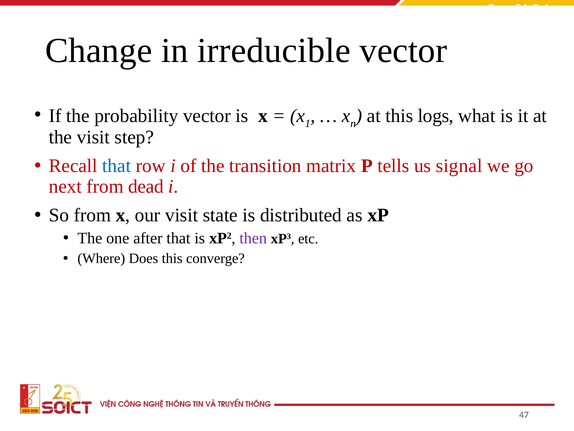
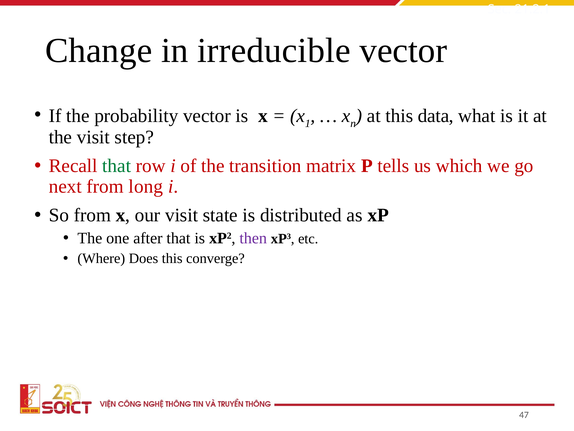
logs: logs -> data (436, 116)
that colour: blue -> green (117, 166)
signal: signal -> which (459, 166)
dead: dead -> long (146, 186)
